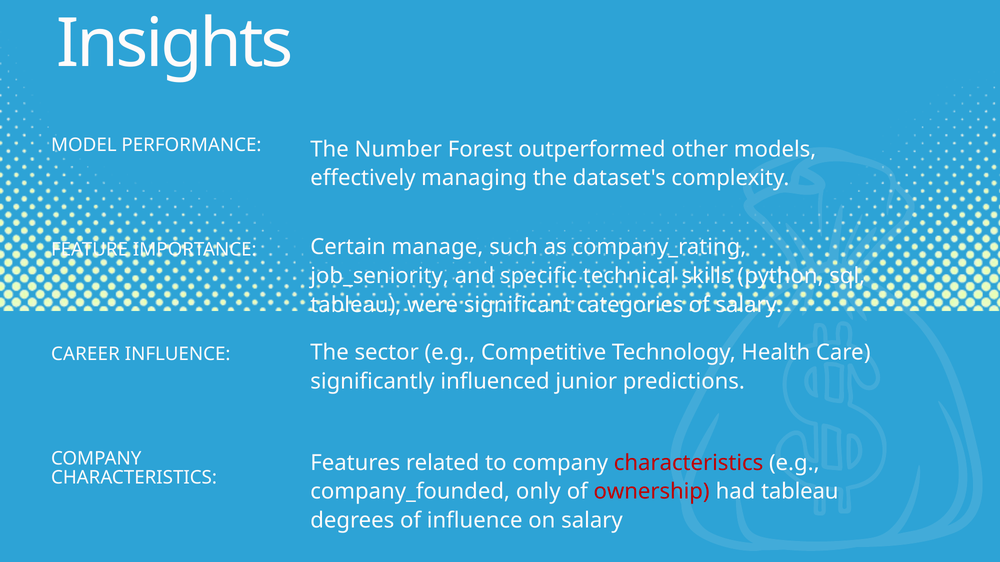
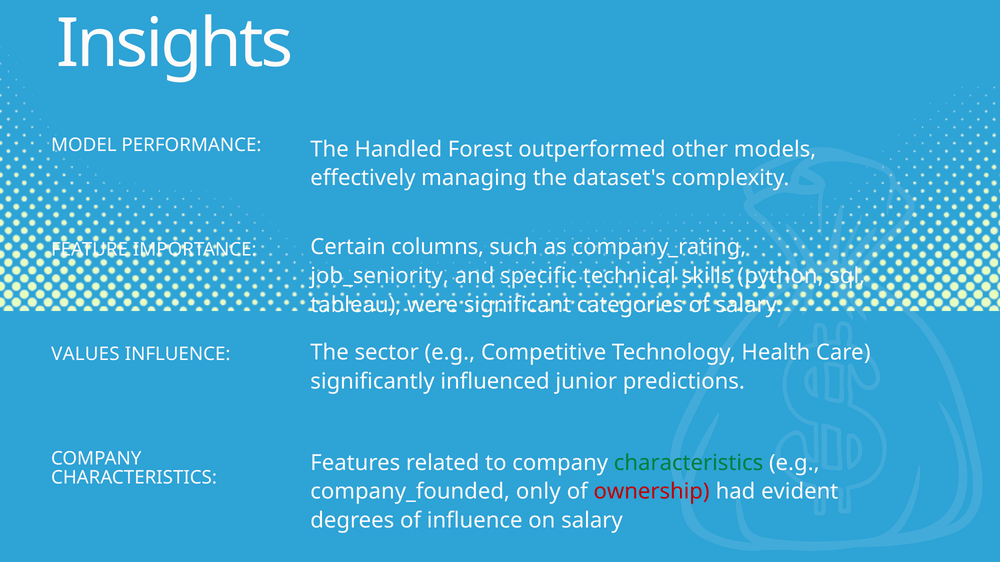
Number: Number -> Handled (398, 149)
manage: manage -> columns (438, 247)
CAREER: CAREER -> VALUES (85, 354)
characteristics colour: red -> green (689, 463)
had tableau: tableau -> evident (800, 492)
